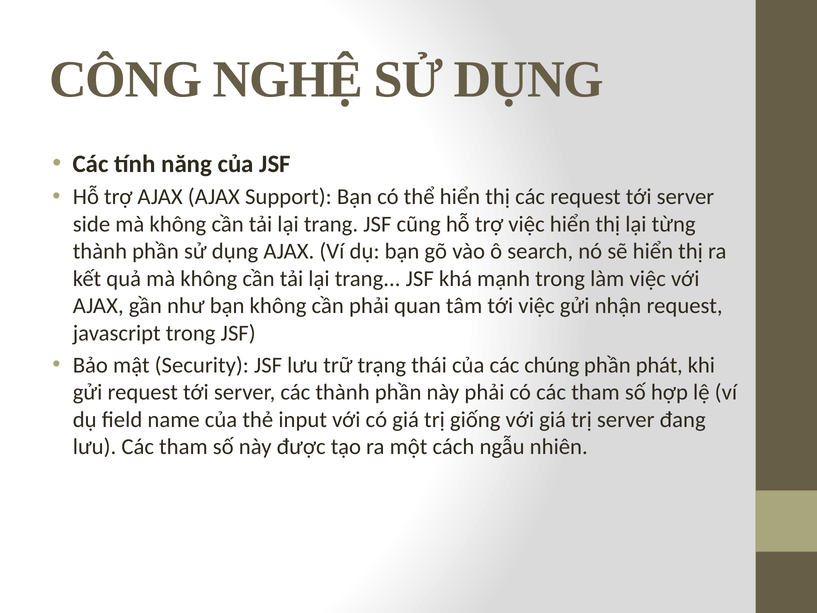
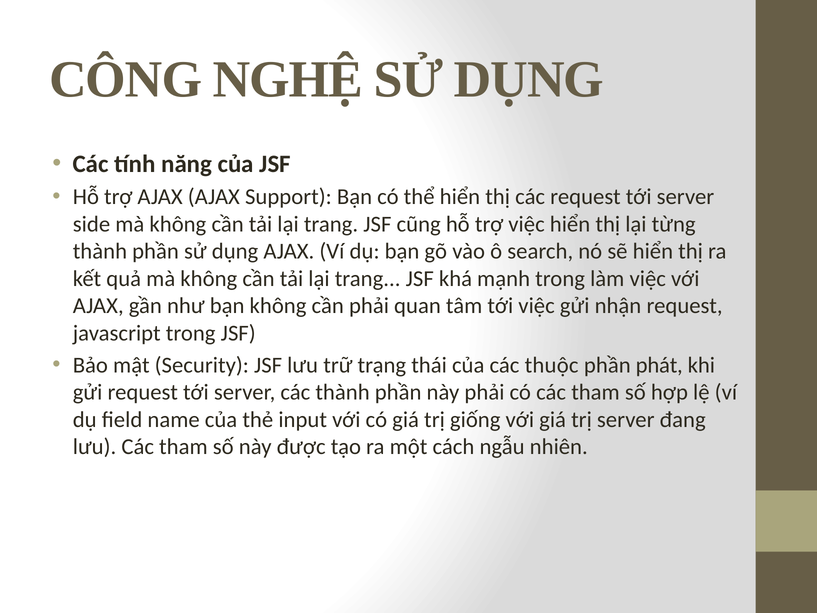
chúng: chúng -> thuộc (552, 365)
